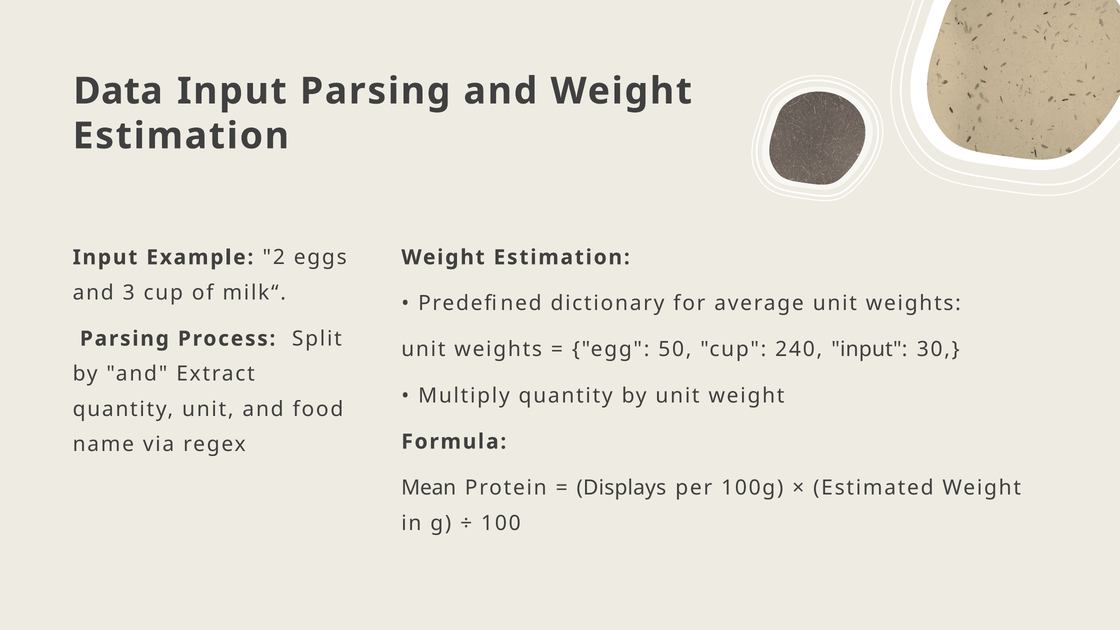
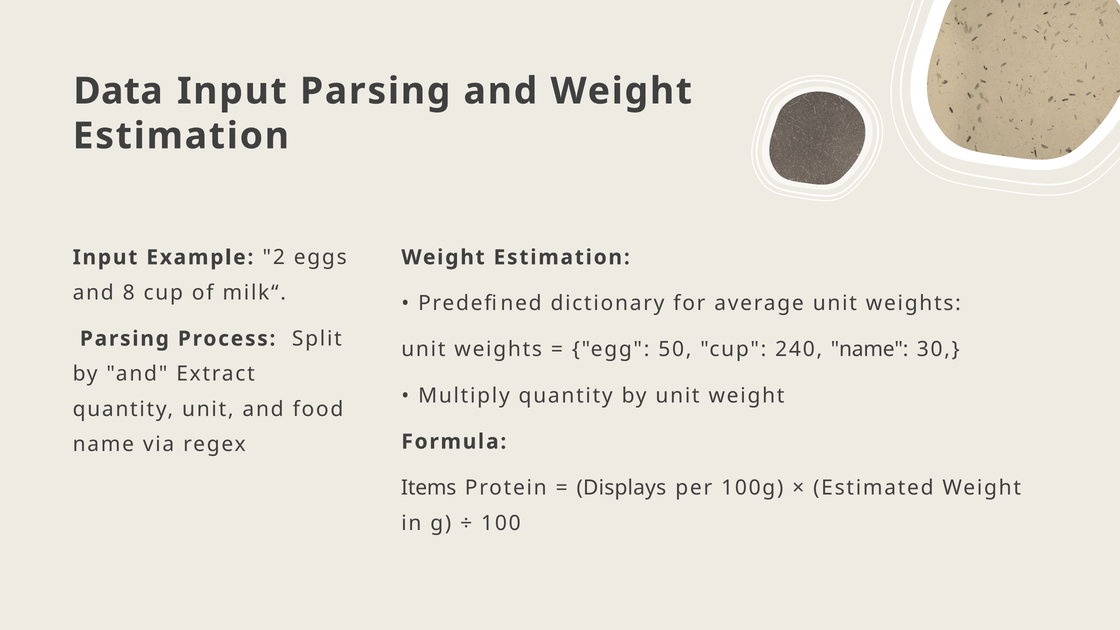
3: 3 -> 8 (129, 293)
240 input: input -> name (870, 350)
Mean: Mean -> Items (429, 488)
